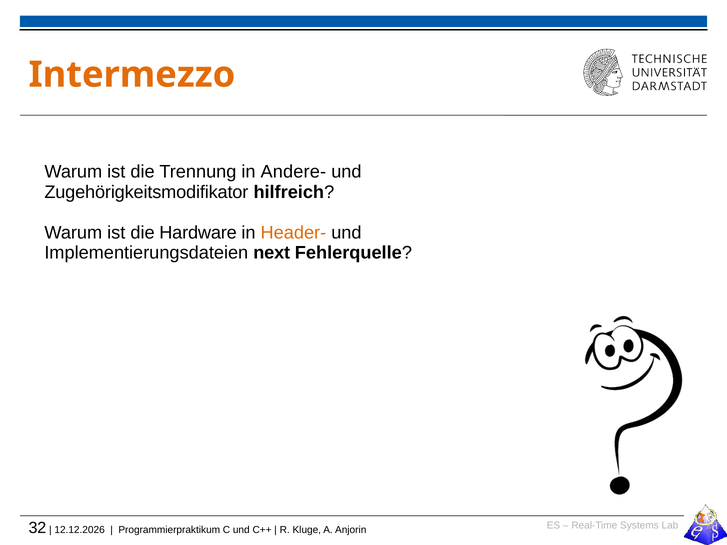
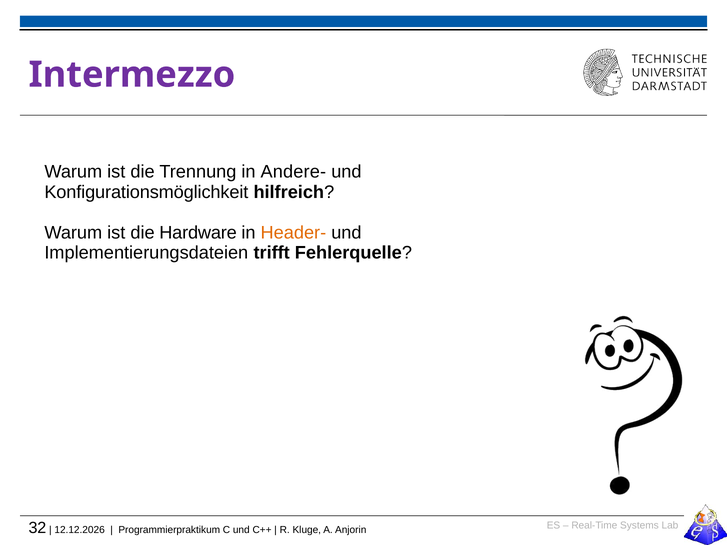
Intermezzo colour: orange -> purple (132, 75)
Zugehörigkeitsmodifikator: Zugehörigkeitsmodifikator -> Konfigurationsmöglichkeit (146, 192)
next: next -> trifft (272, 253)
